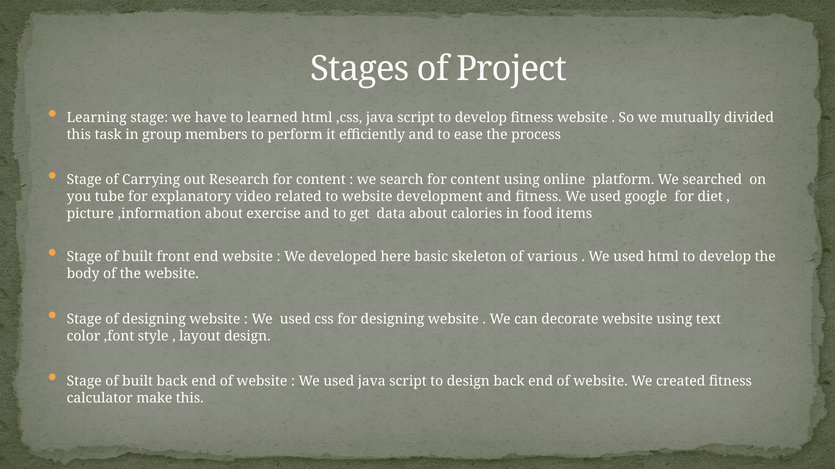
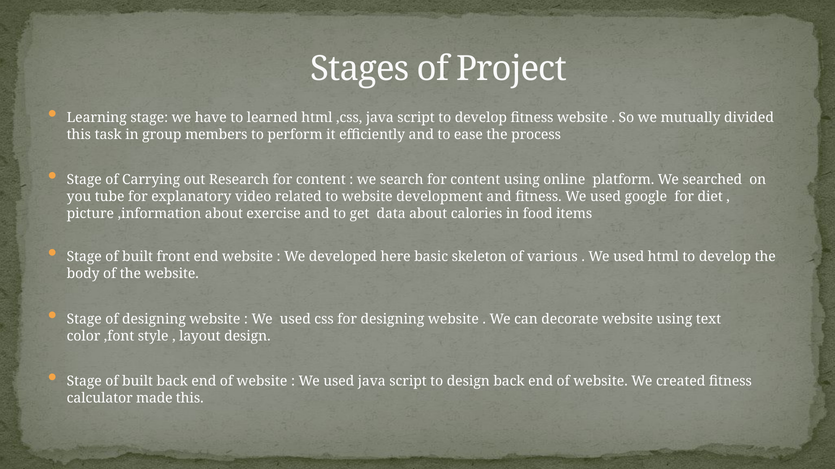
make: make -> made (154, 399)
